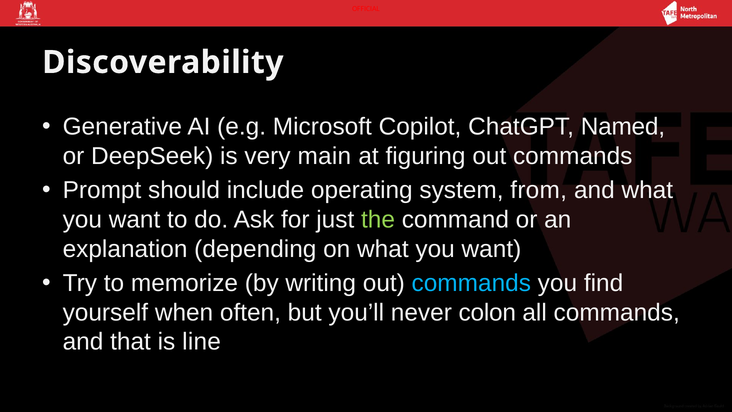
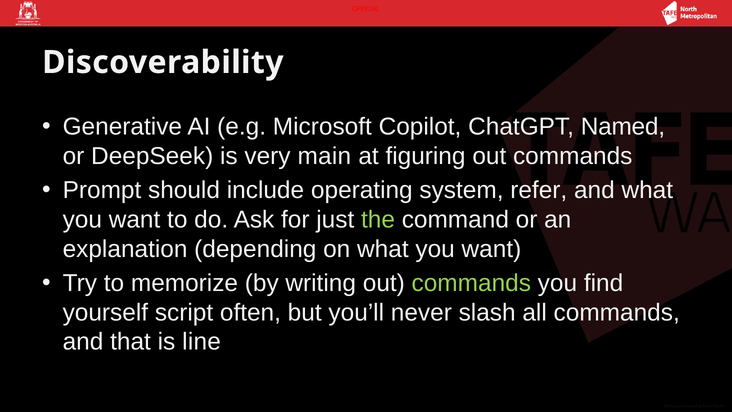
from: from -> refer (539, 190)
commands colour: light blue -> light green (471, 283)
when: when -> script (184, 312)
colon: colon -> slash (487, 312)
